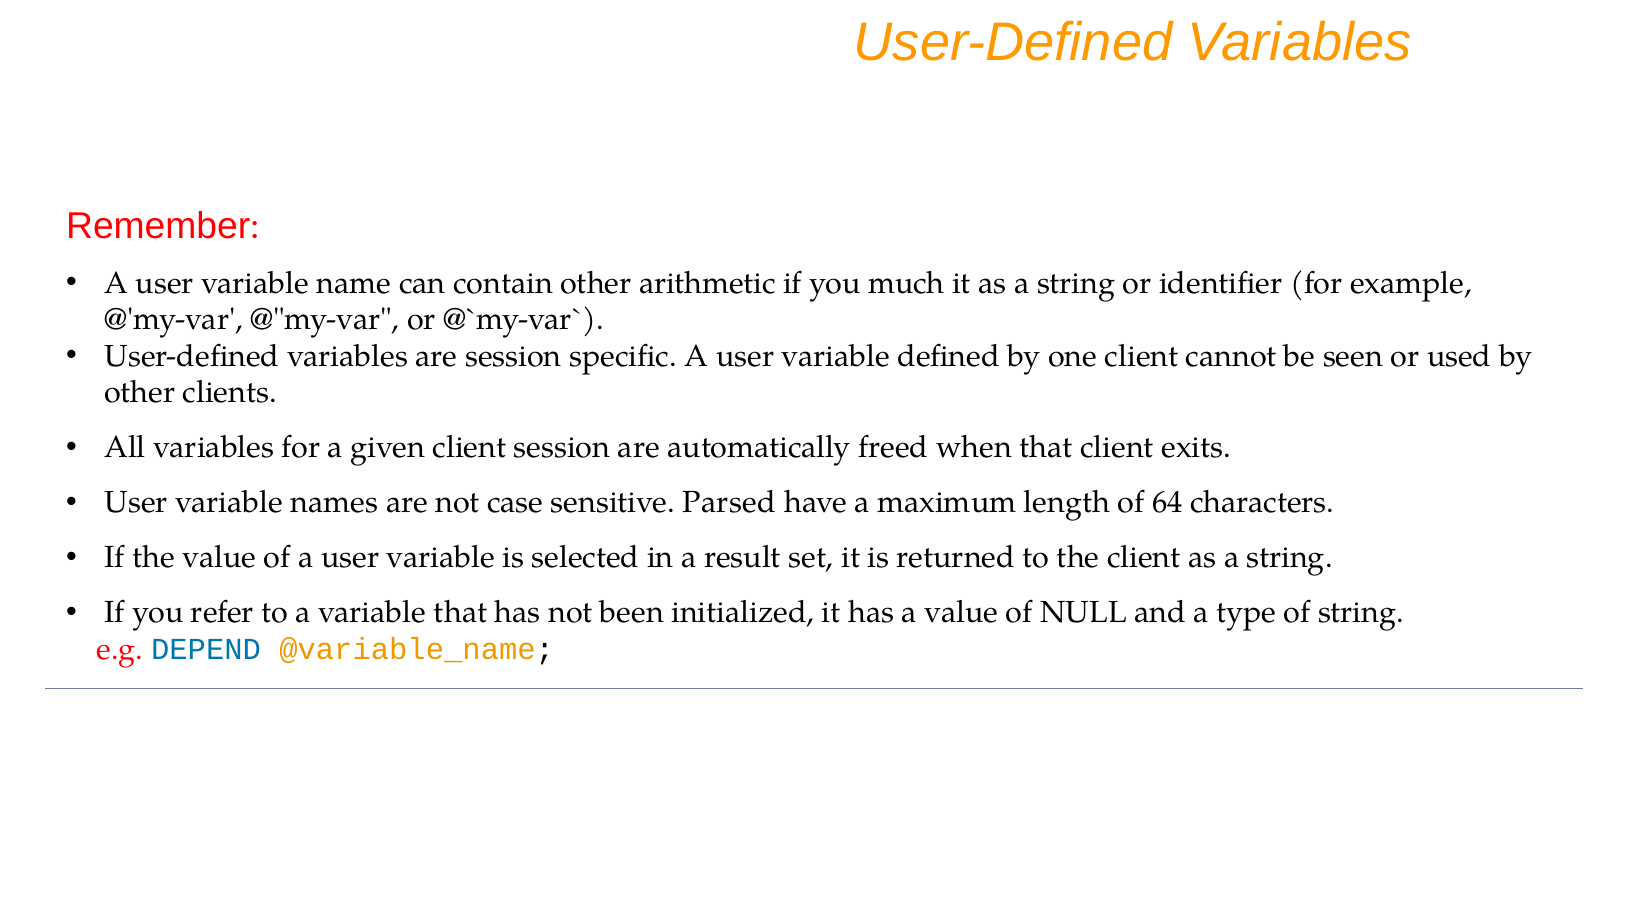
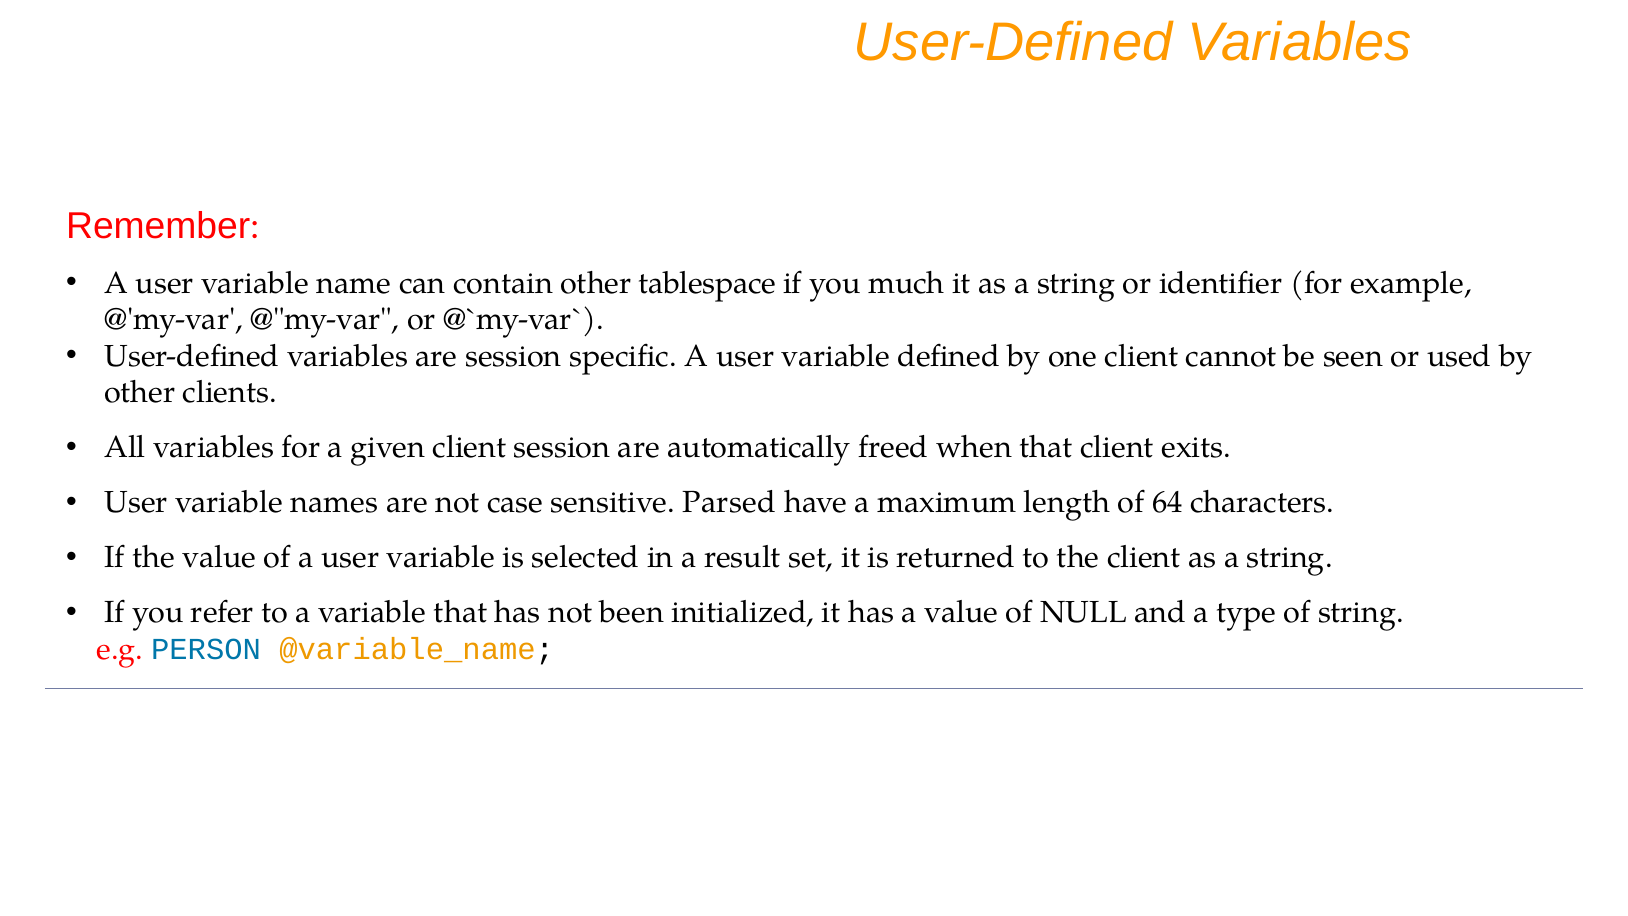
arithmetic: arithmetic -> tablespace (708, 283)
DEPEND: DEPEND -> PERSON (206, 649)
